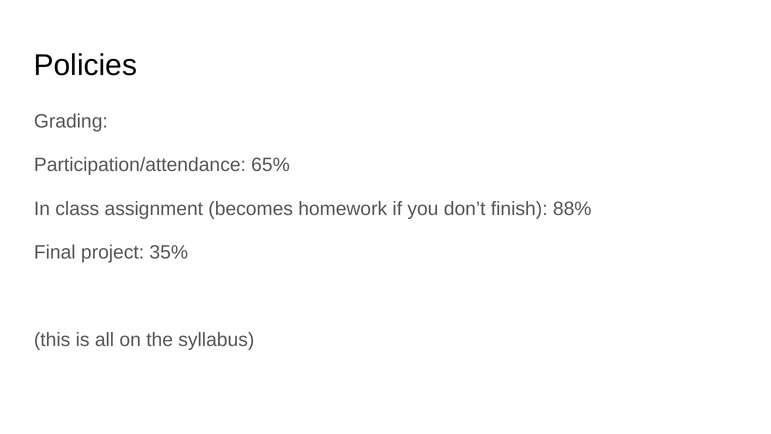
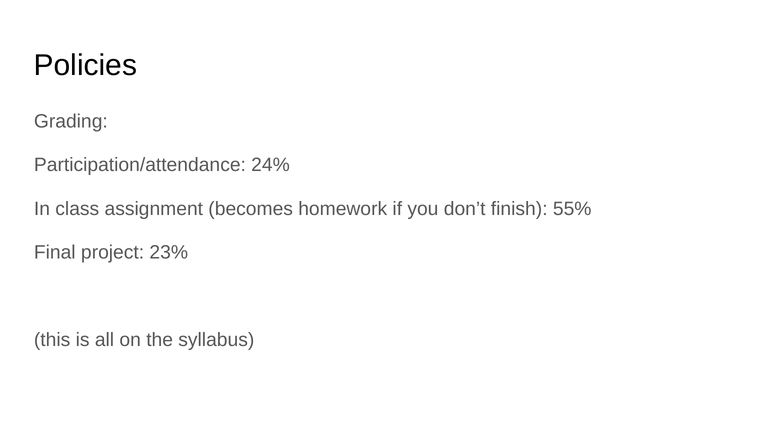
65%: 65% -> 24% (270, 165)
88%: 88% -> 55% (572, 209)
35%: 35% -> 23% (169, 252)
